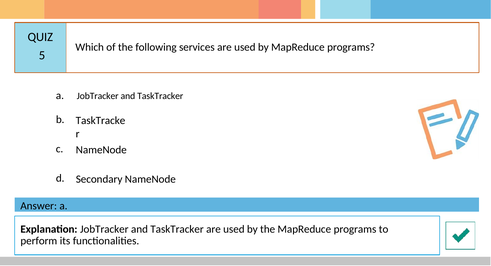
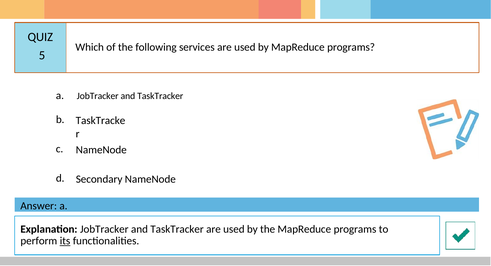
its underline: none -> present (65, 241)
